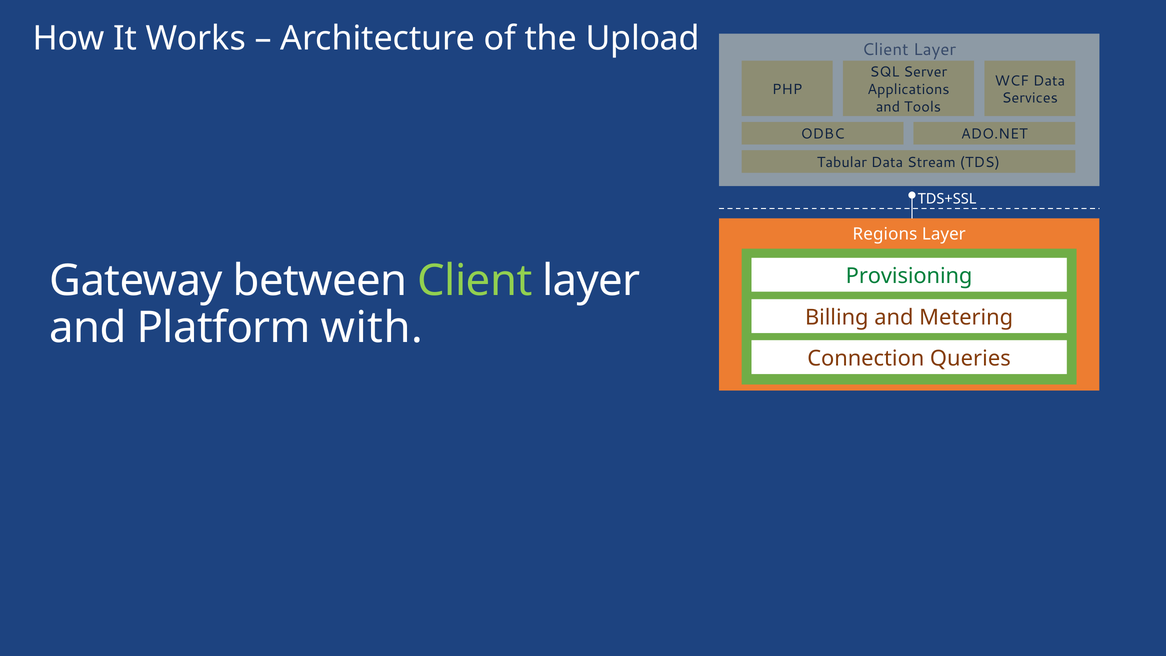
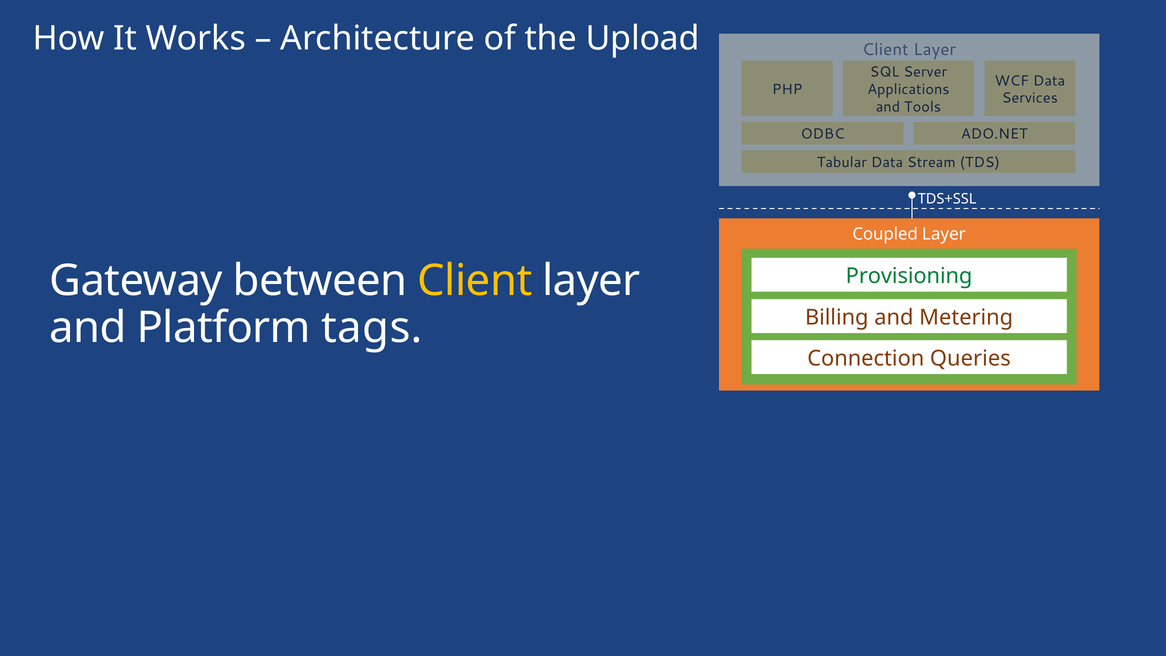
Regions: Regions -> Coupled (885, 234)
Client colour: light green -> yellow (475, 281)
with: with -> tags (372, 328)
